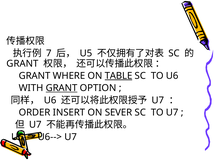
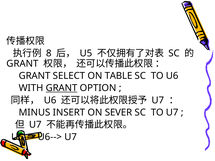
7: 7 -> 8 (49, 53)
WHERE: WHERE -> SELECT (69, 76)
TABLE underline: present -> none (119, 76)
ORDER: ORDER -> MINUS (35, 113)
